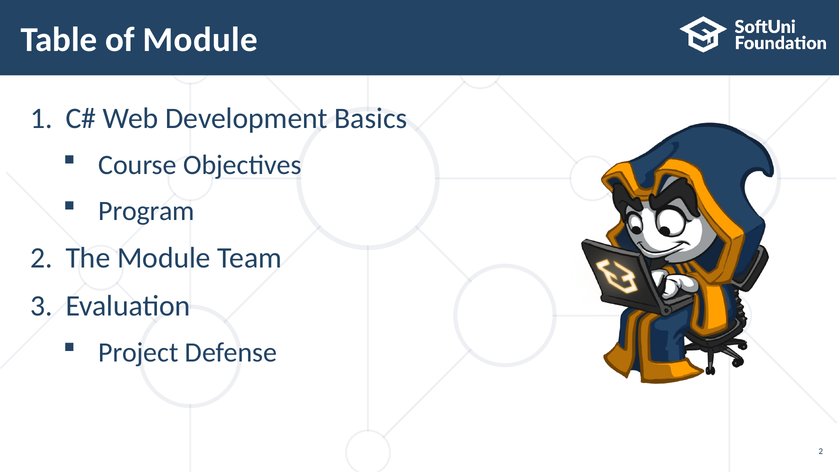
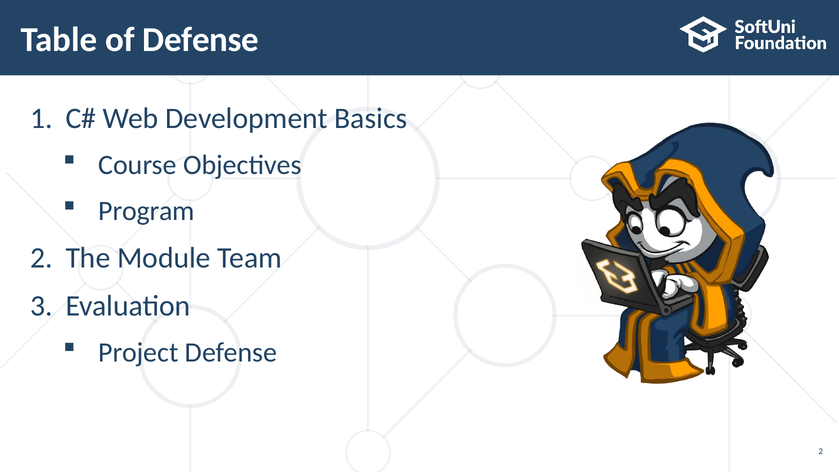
of Module: Module -> Defense (201, 40)
